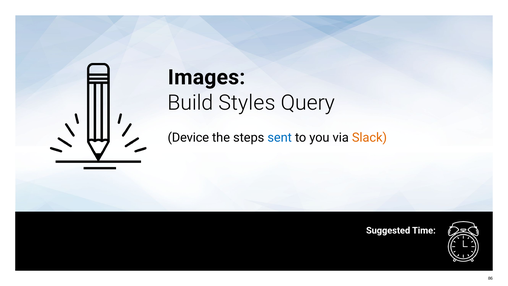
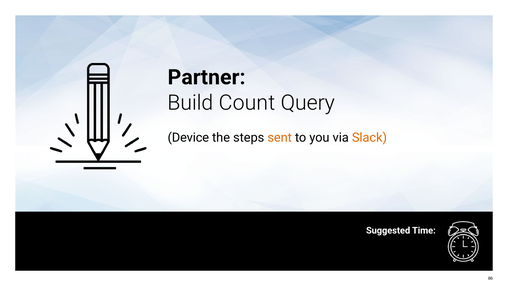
Images: Images -> Partner (207, 77)
Styles: Styles -> Count (247, 103)
sent colour: blue -> orange (280, 138)
